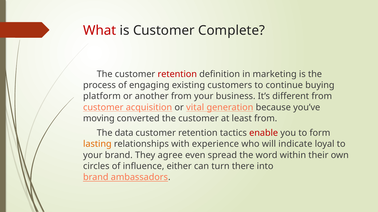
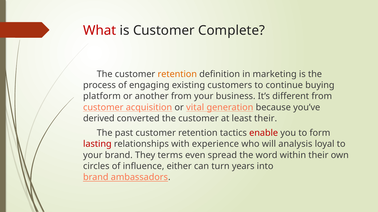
retention colour: red -> orange (177, 74)
moving: moving -> derived (99, 119)
least from: from -> their (266, 119)
data: data -> past (124, 133)
lasting colour: orange -> red (97, 144)
indicate: indicate -> analysis (295, 144)
agree: agree -> terms (170, 156)
there: there -> years (243, 167)
